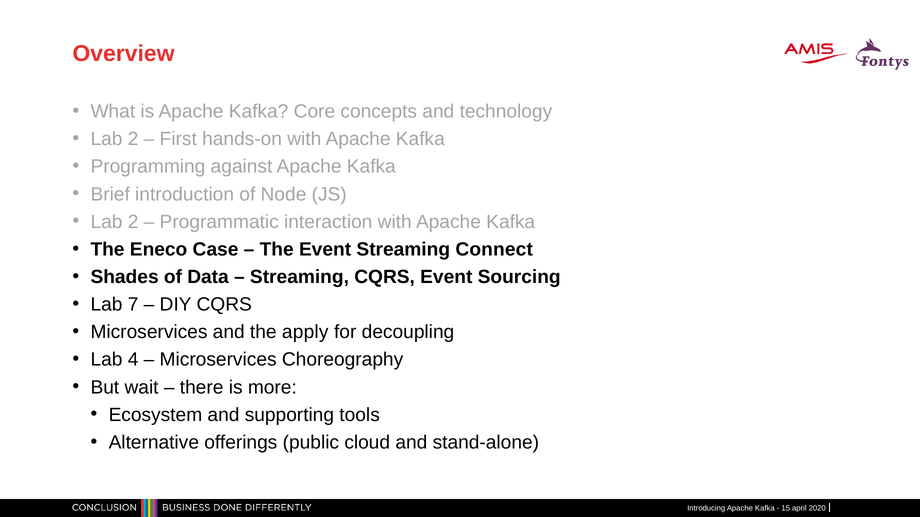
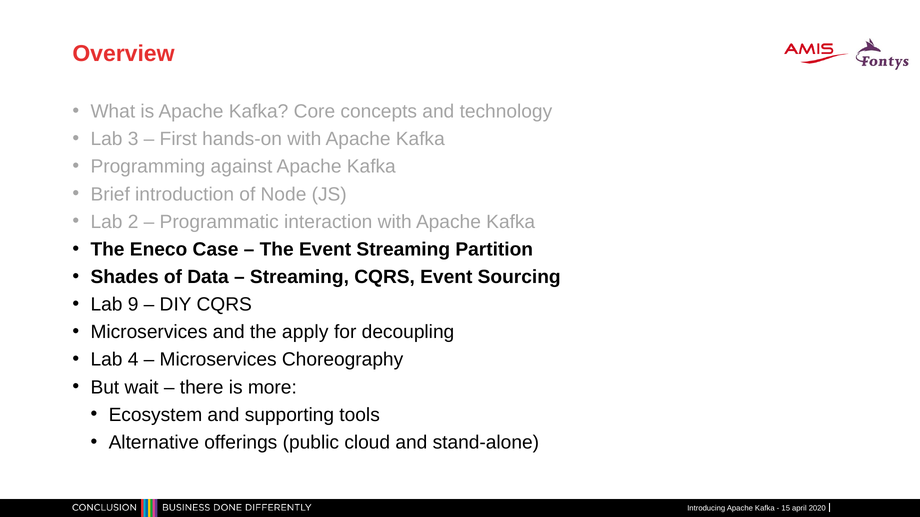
2: 2 -> 3 (133, 139)
Connect: Connect -> Partition (494, 250)
7: 7 -> 9 (133, 305)
